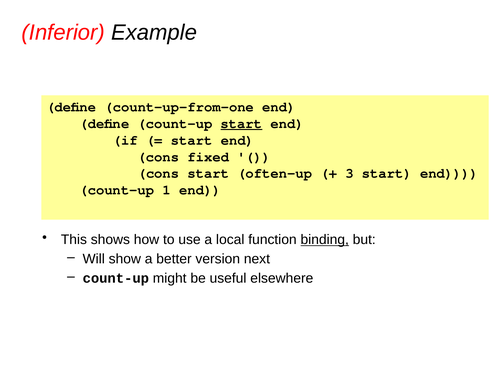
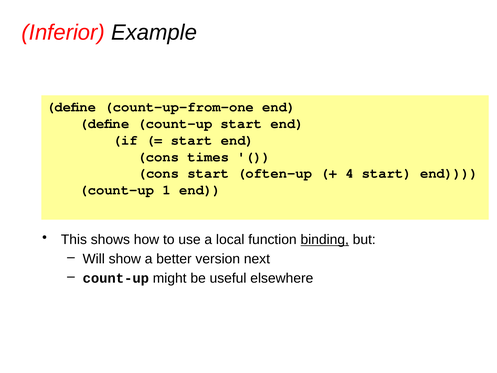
start underline: present -> none (241, 124)
fixed: fixed -> times (208, 157)
3: 3 -> 4 (349, 173)
